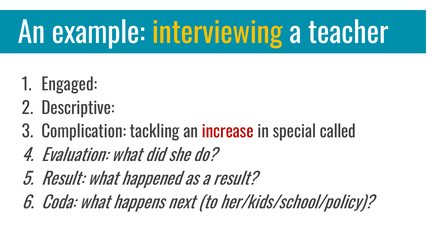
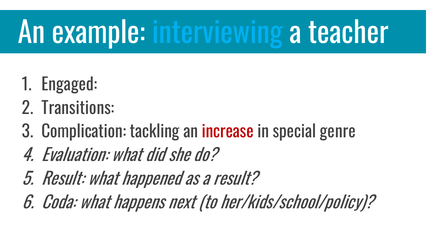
interviewing colour: yellow -> light blue (217, 33)
Descriptive: Descriptive -> Transitions (78, 108)
called: called -> genre (338, 132)
